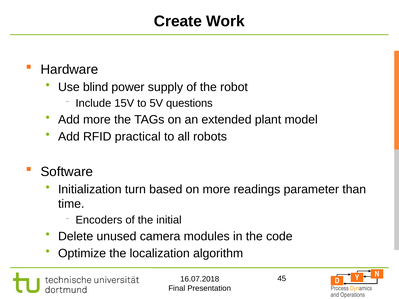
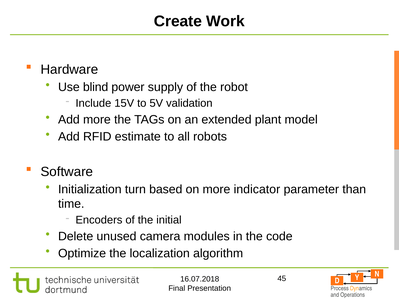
questions: questions -> validation (189, 103)
practical: practical -> estimate (138, 137)
readings: readings -> indicator (257, 189)
